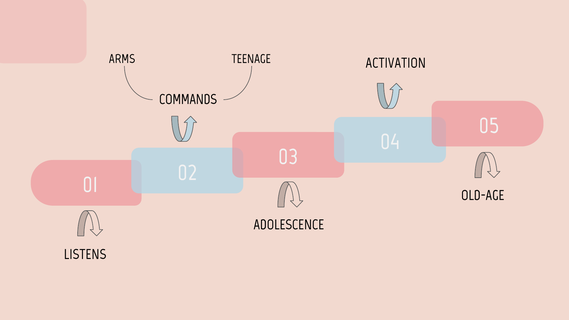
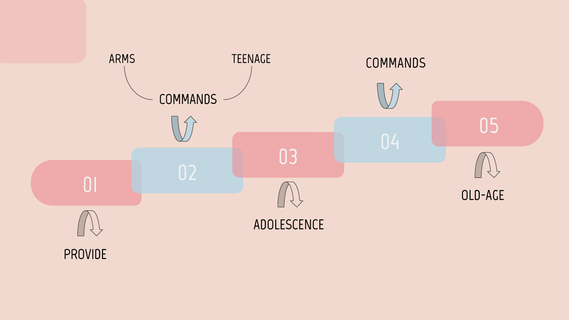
ACTIVATION: ACTIVATION -> COMMANDS (396, 63)
LISTENS: LISTENS -> PROVIDE (85, 255)
